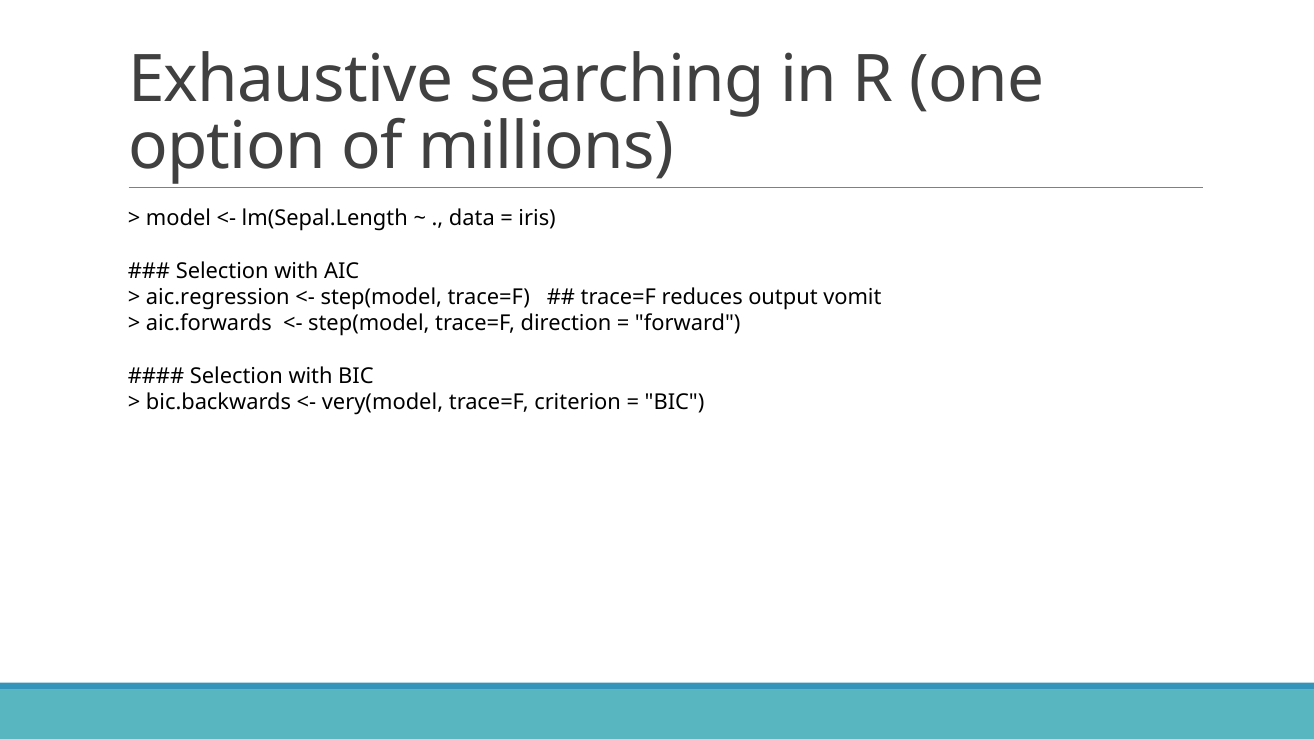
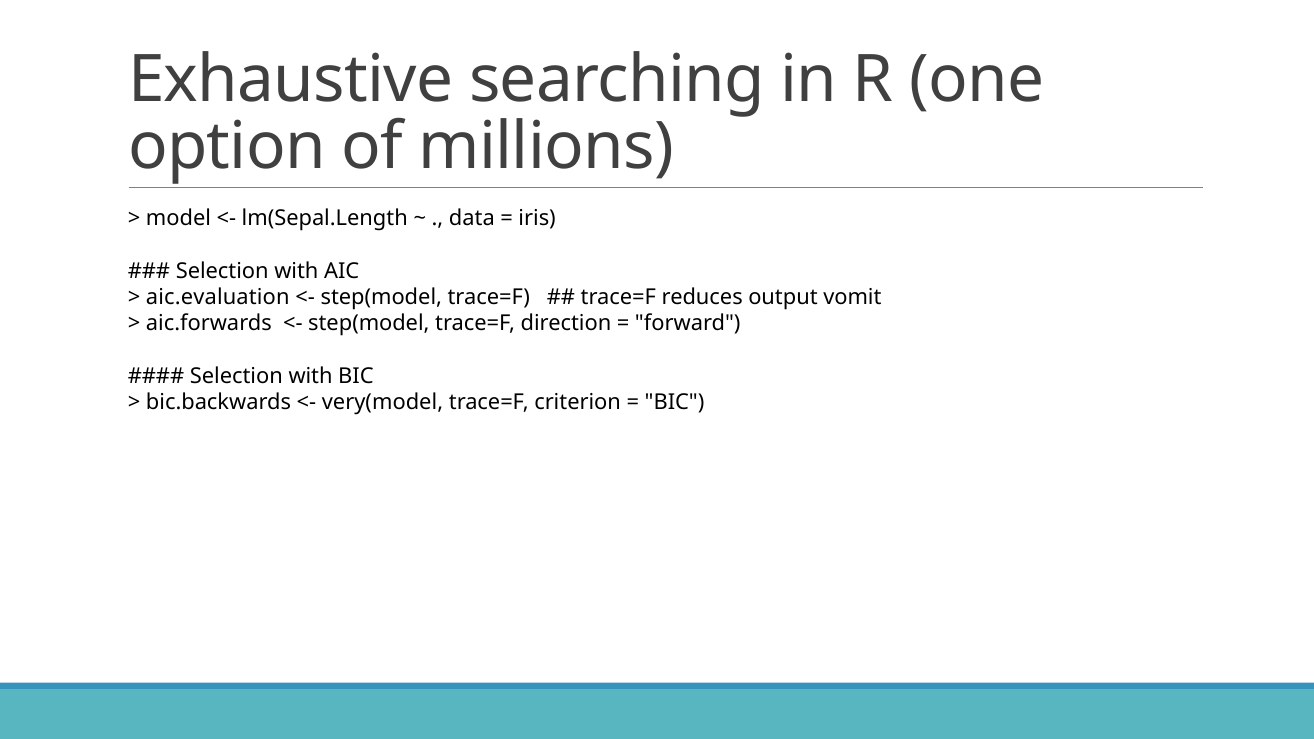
aic.regression: aic.regression -> aic.evaluation (218, 297)
